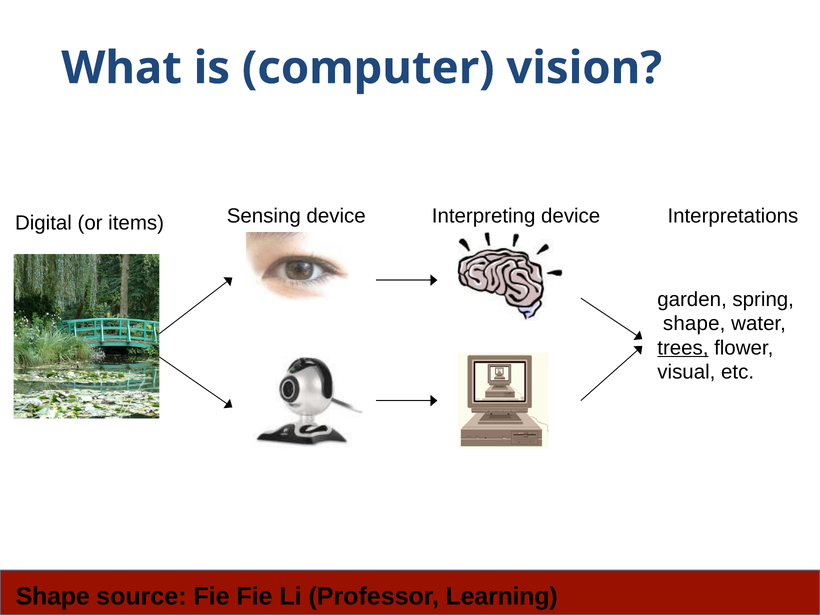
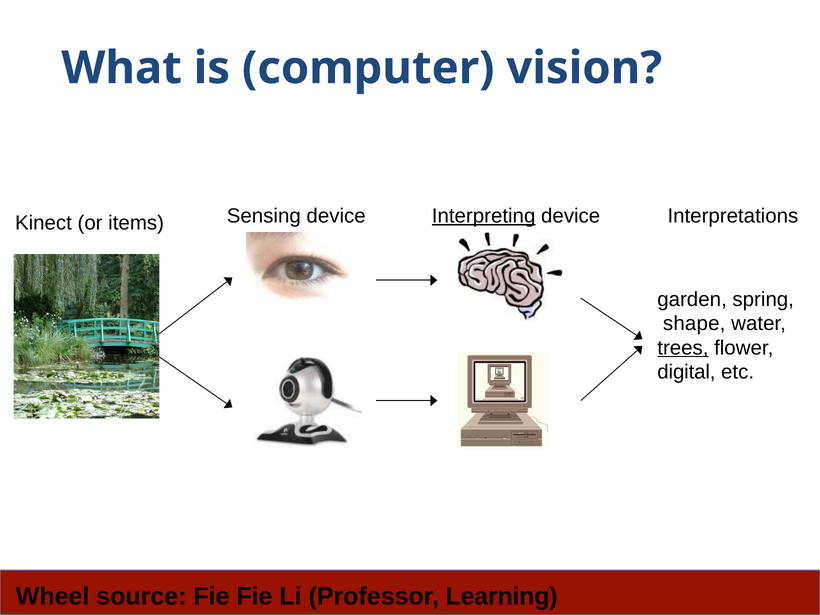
Digital: Digital -> Kinect (43, 223)
Interpreting underline: none -> present (484, 216)
visual: visual -> digital (686, 372)
Shape: Shape -> Wheel (53, 596)
